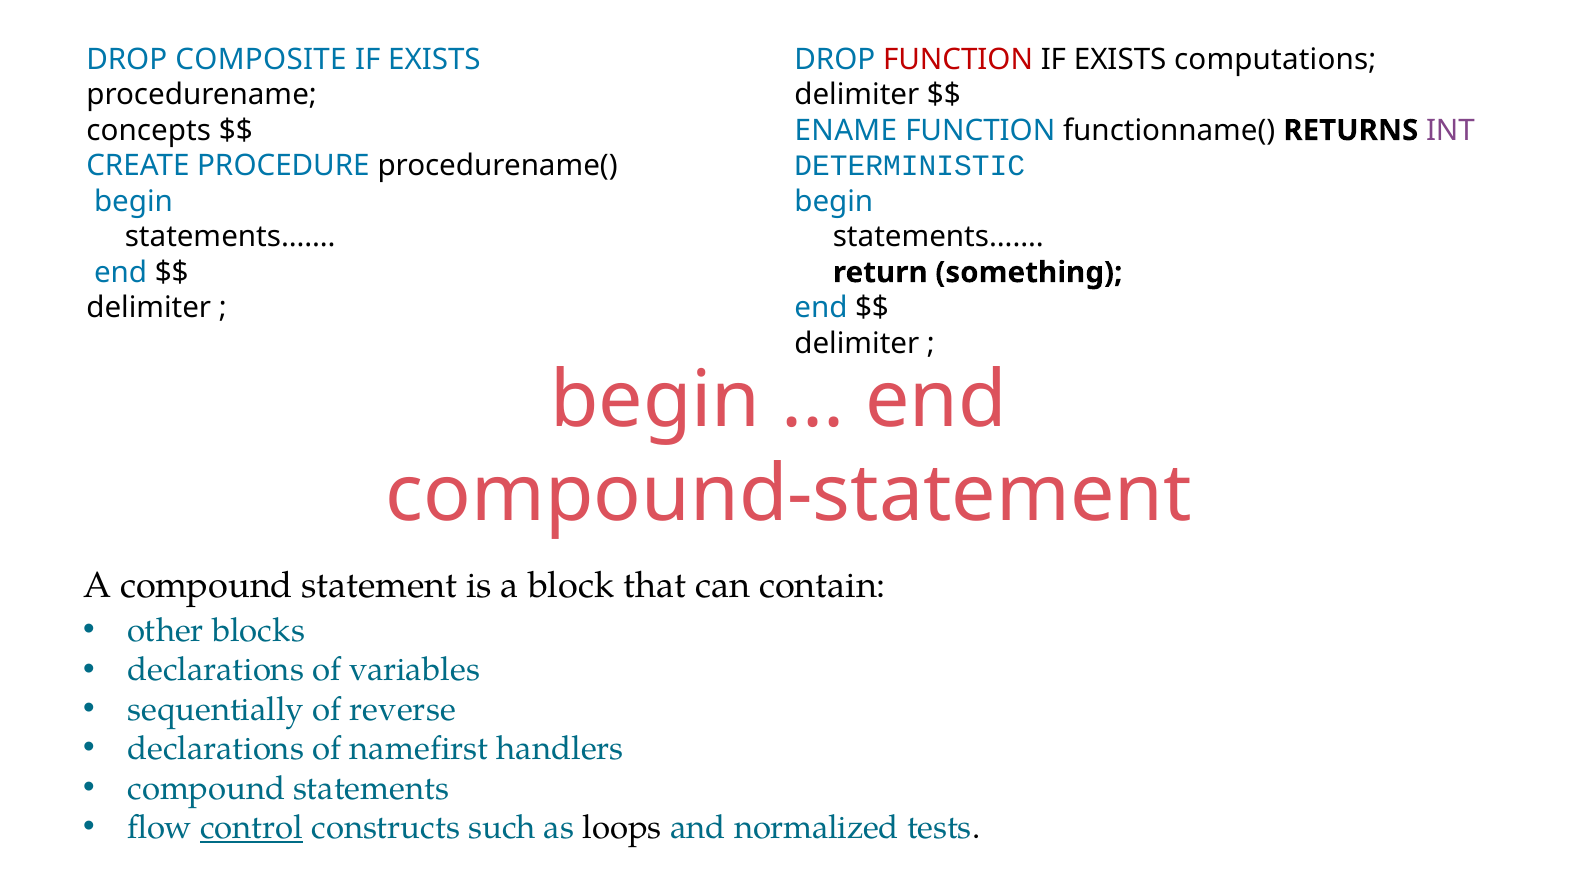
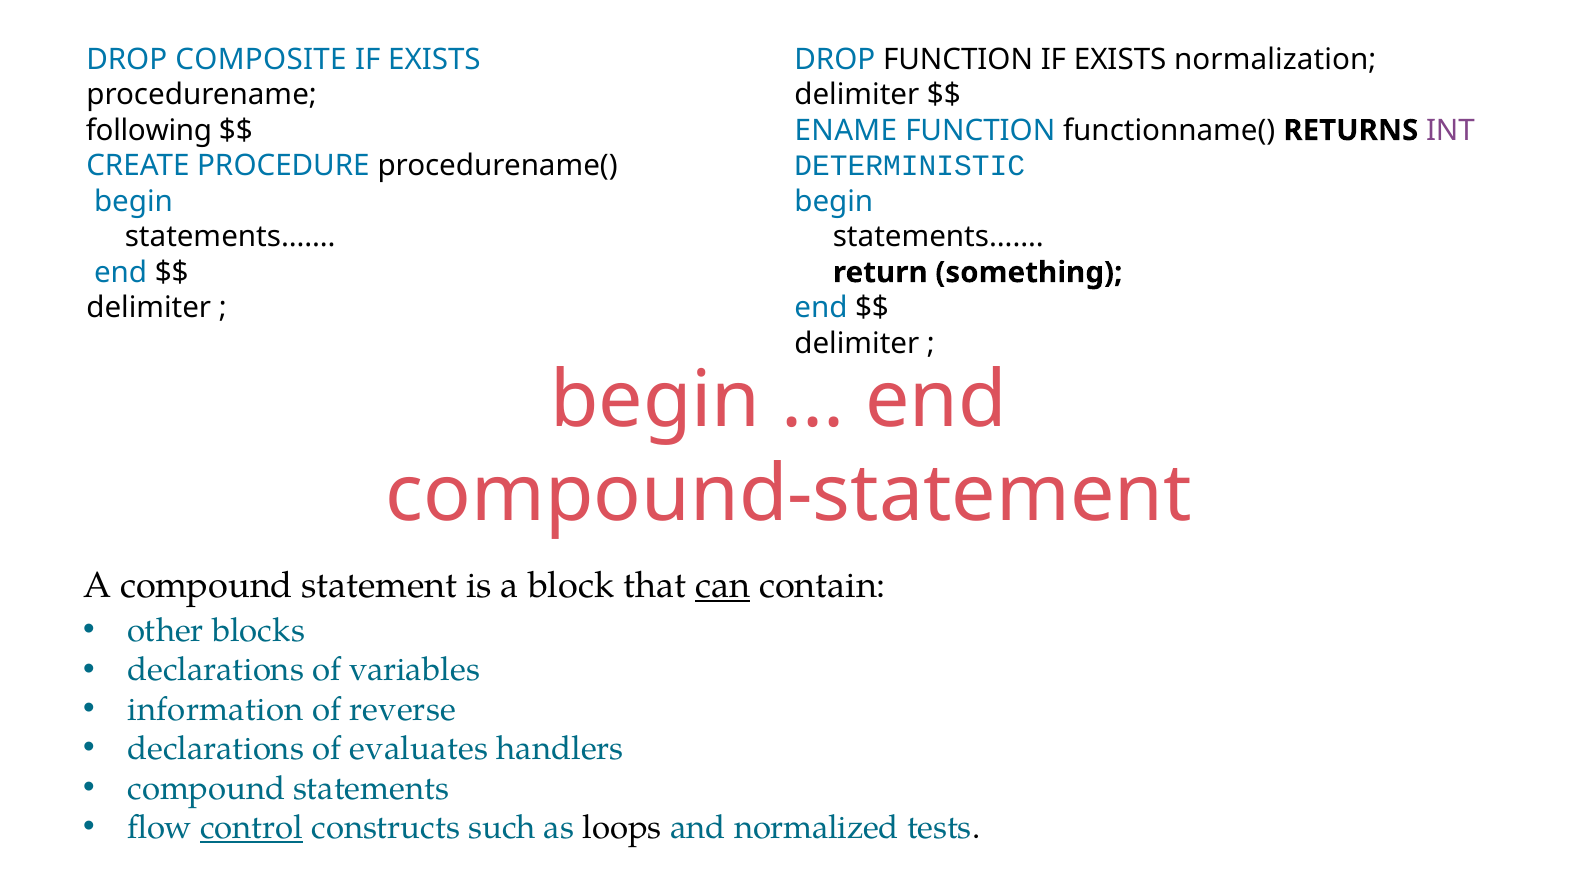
FUNCTION colour: red -> black (958, 59)
computations: computations -> normalization (1275, 59)
concepts: concepts -> following (149, 130)
can underline: none -> present (723, 585)
sequentially: sequentially -> information (216, 709)
namefirst: namefirst -> evaluates (419, 749)
